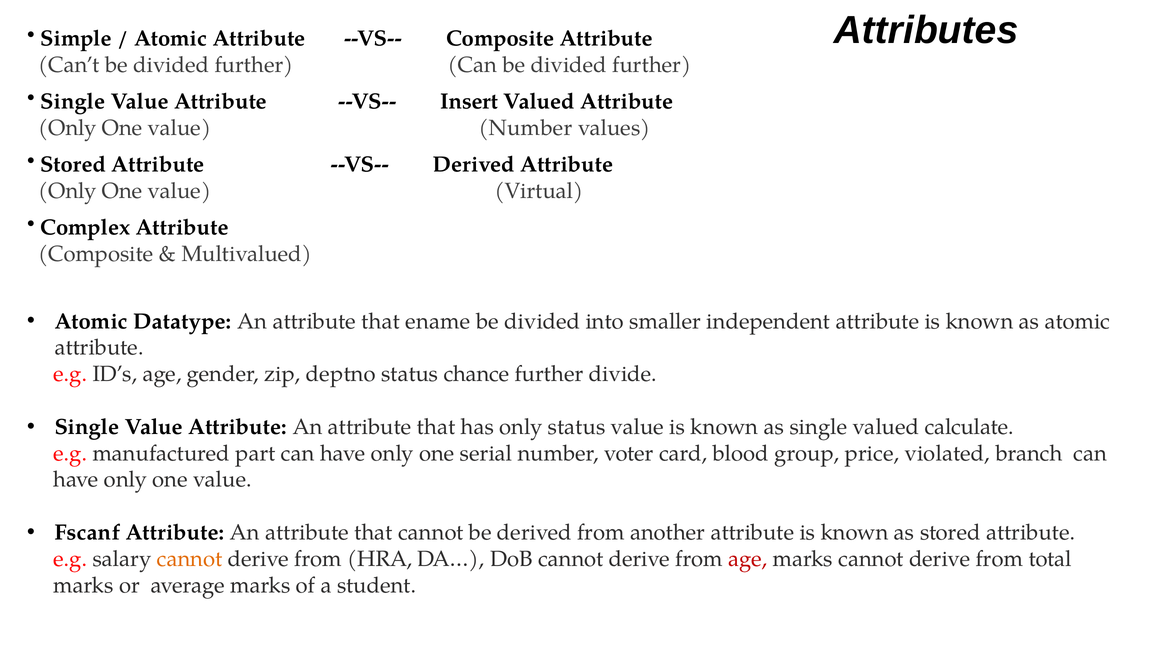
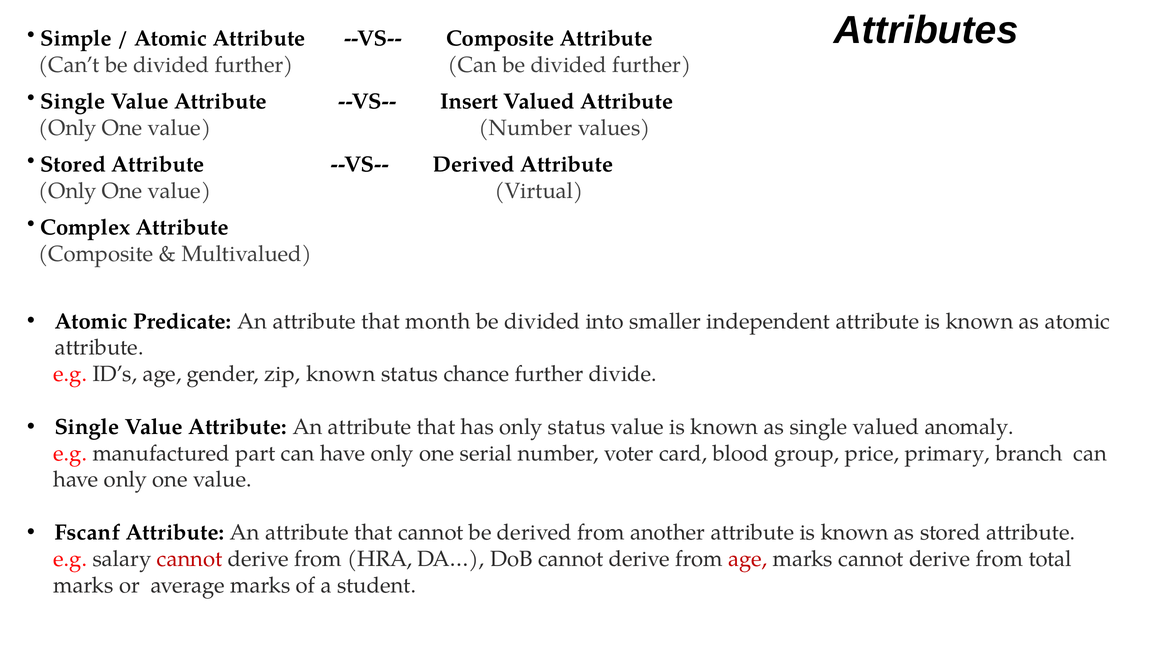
Datatype: Datatype -> Predicate (182, 322)
ename: ename -> month (438, 322)
zip deptno: deptno -> known (341, 374)
calculate: calculate -> anomaly (969, 427)
violated: violated -> primary (947, 454)
cannot colour: orange -> red (190, 559)
